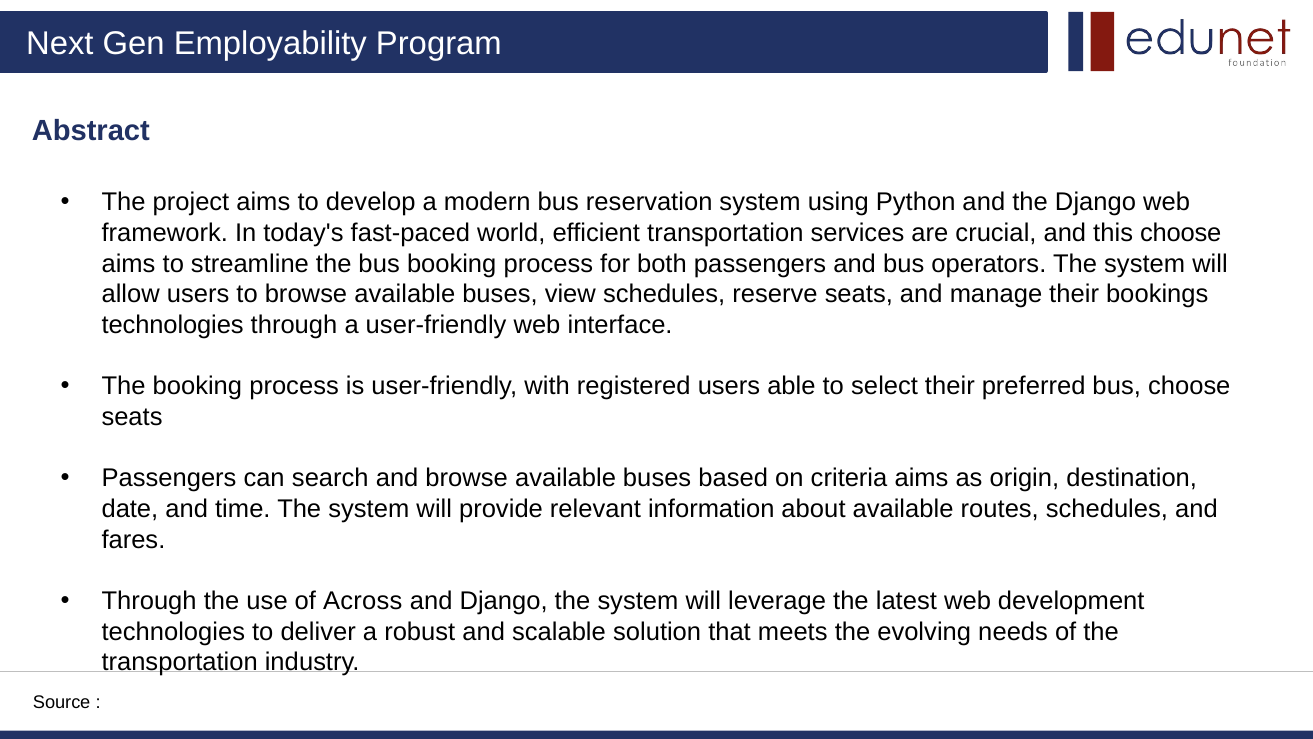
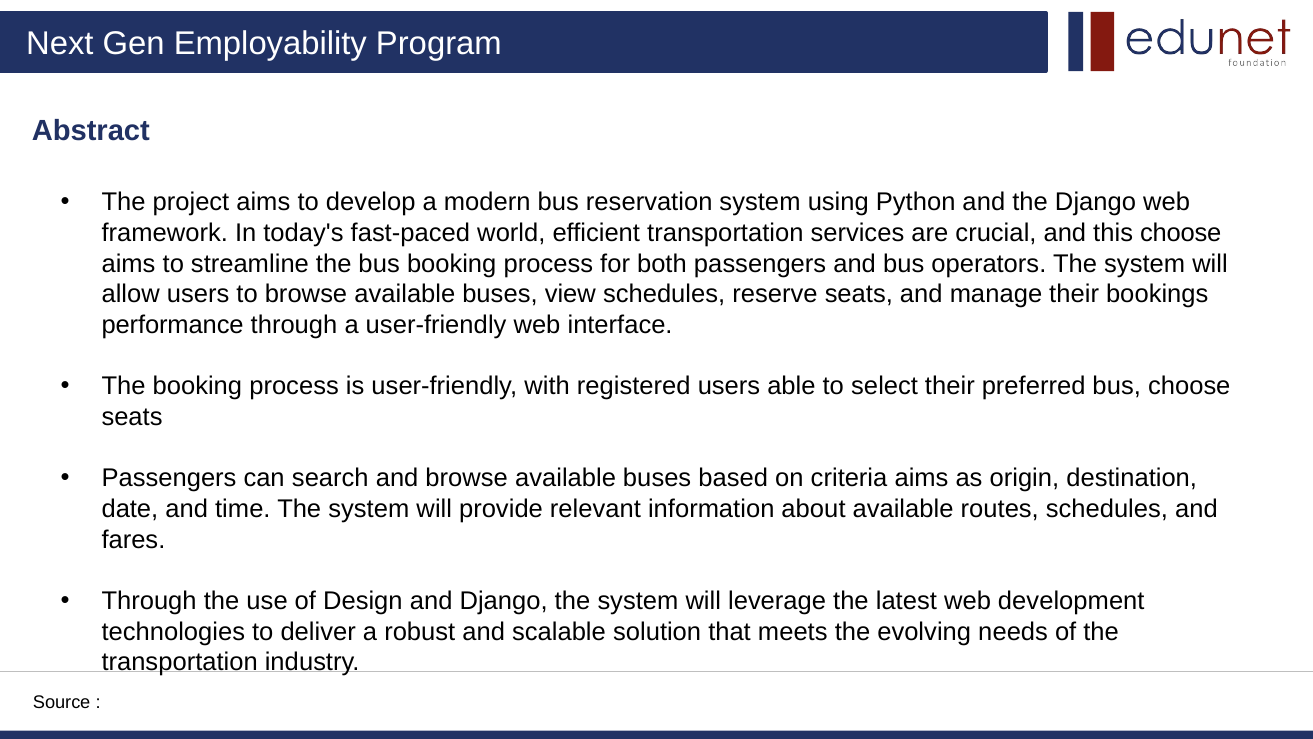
technologies: technologies -> performance (173, 325)
Across: Across -> Design (363, 601)
